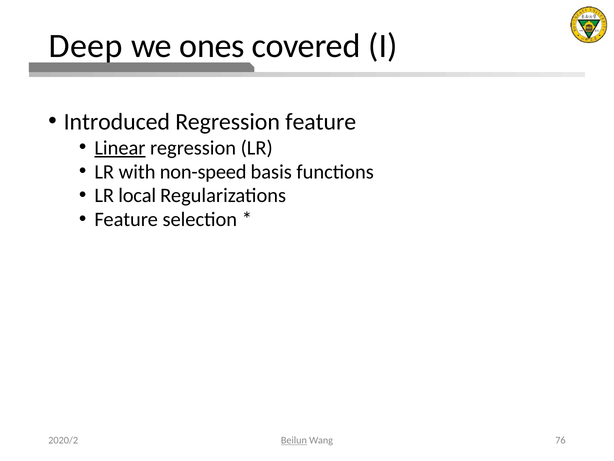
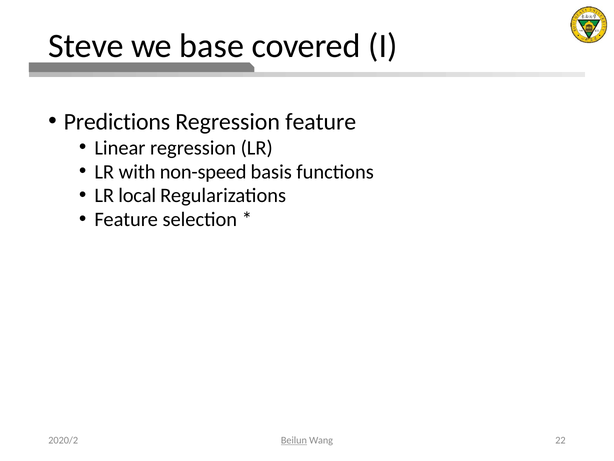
Deep: Deep -> Steve (86, 46)
ones: ones -> base (212, 46)
Introduced: Introduced -> Predictions (117, 122)
Linear underline: present -> none (120, 148)
76: 76 -> 22 (560, 440)
